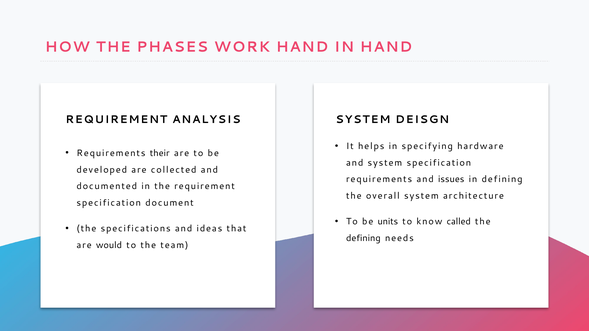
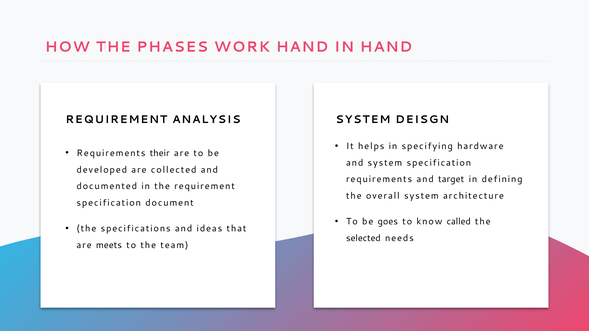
issues: issues -> target (451, 179)
units: units -> goes (388, 222)
defining: defining -> selected (363, 238)
would: would -> meets (109, 245)
